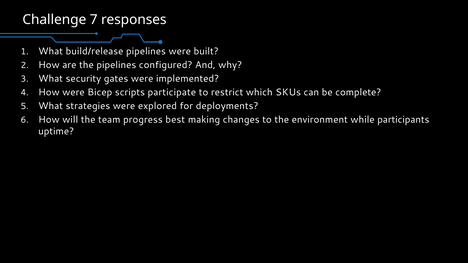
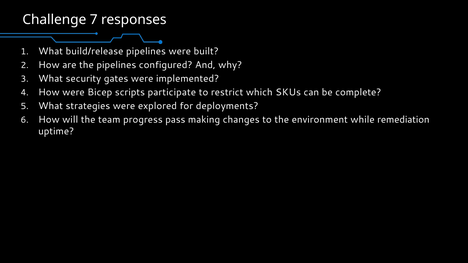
best: best -> pass (175, 120)
participants: participants -> remediation (403, 120)
